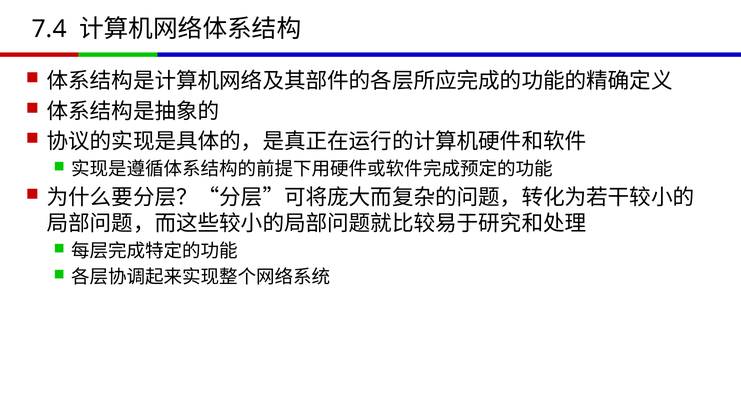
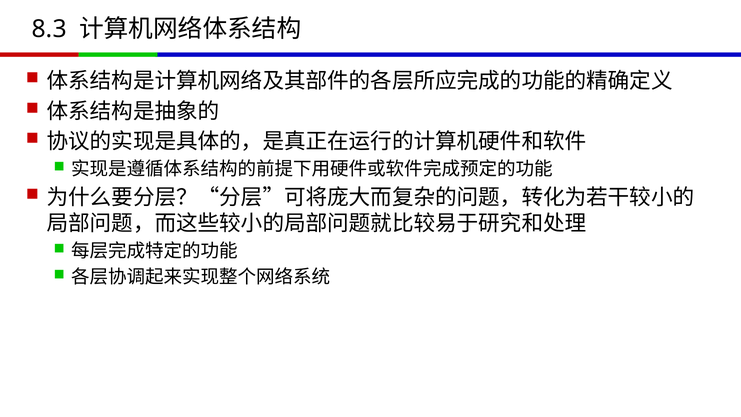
7.4: 7.4 -> 8.3 (49, 29)
